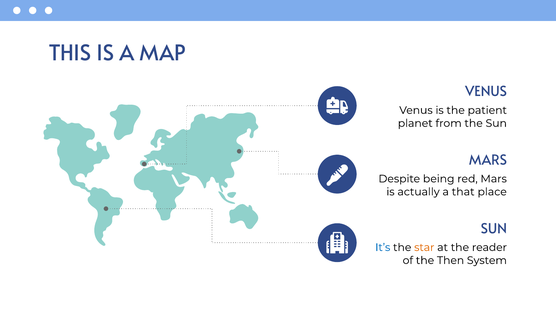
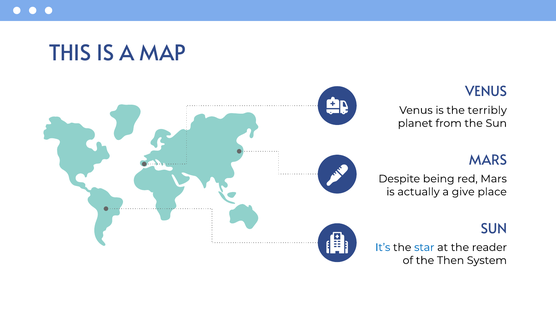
patient: patient -> terribly (487, 110)
that: that -> give (463, 192)
star colour: orange -> blue (424, 247)
